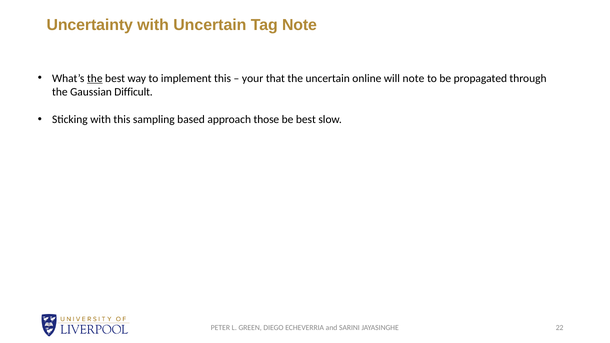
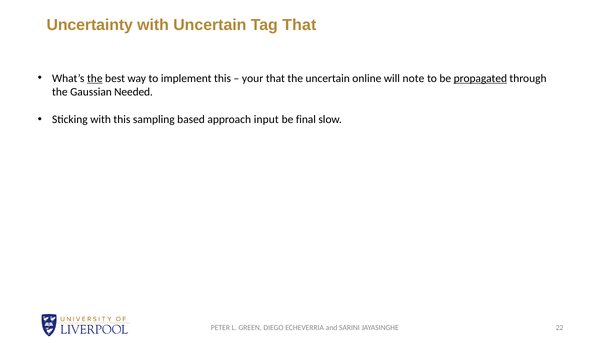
Tag Note: Note -> That (299, 25)
propagated underline: none -> present (480, 78)
Difficult: Difficult -> Needed (134, 92)
those: those -> input (266, 119)
be best: best -> final (306, 119)
